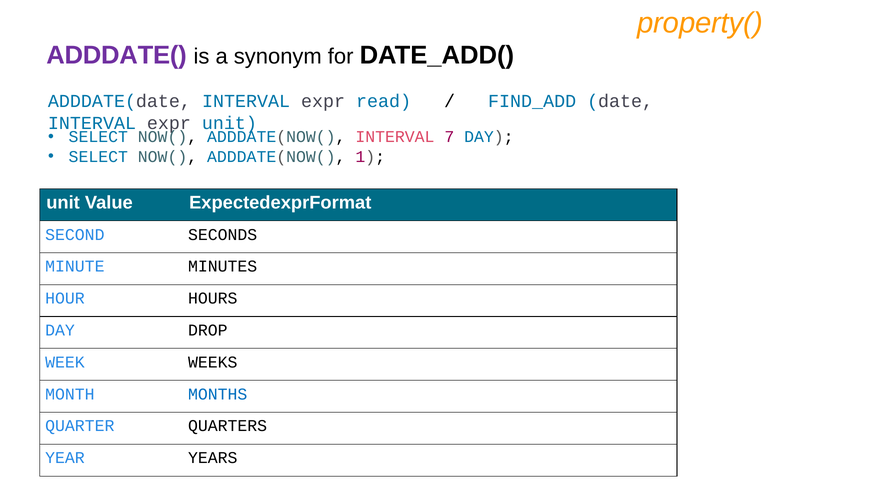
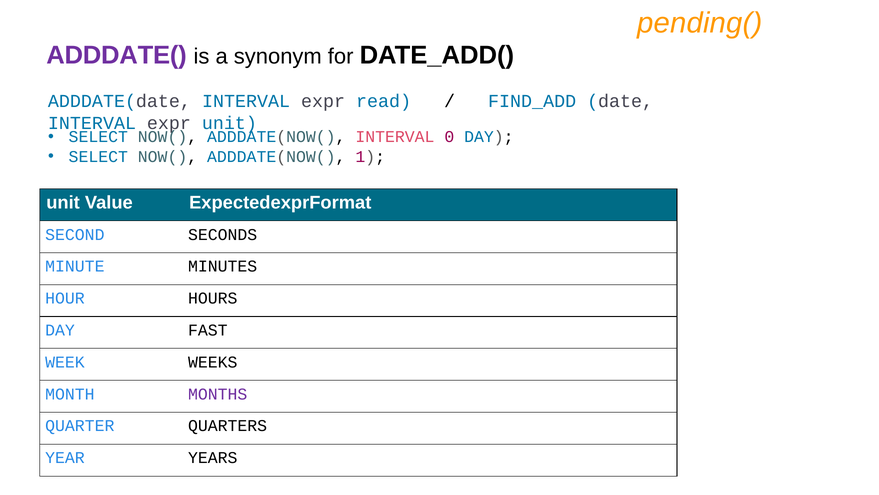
property(: property( -> pending( (700, 23)
7: 7 -> 0 (449, 137)
DROP: DROP -> FAST (208, 330)
MONTHS colour: blue -> purple (218, 394)
